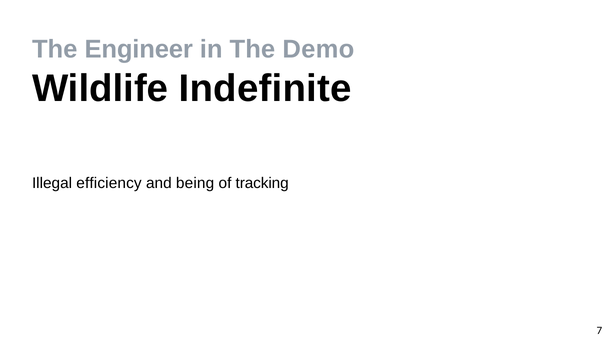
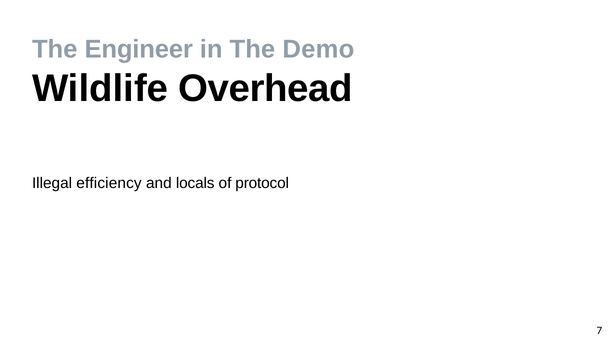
Indefinite: Indefinite -> Overhead (265, 89)
being: being -> locals (195, 183)
tracking: tracking -> protocol (262, 183)
